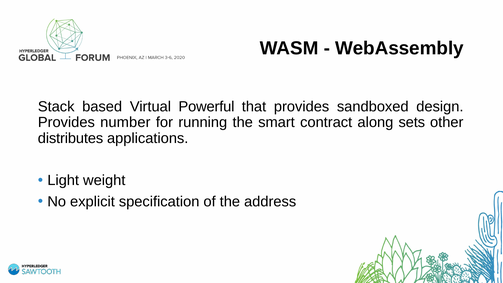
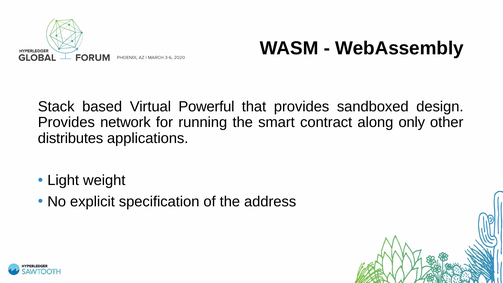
number: number -> network (125, 122)
sets: sets -> only (412, 122)
